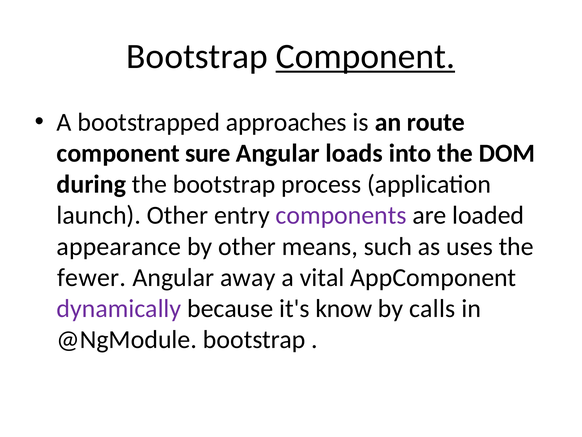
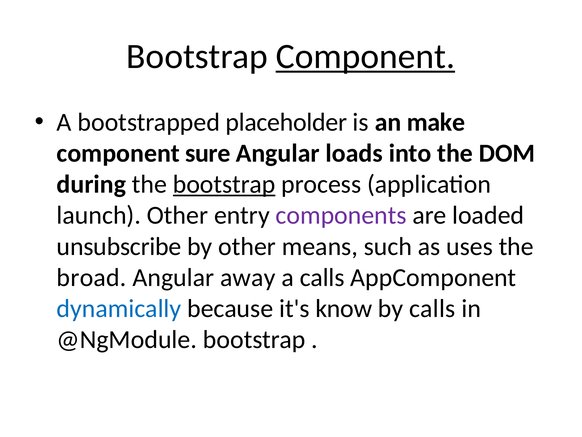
approaches: approaches -> placeholder (286, 122)
route: route -> make (436, 122)
bootstrap underline: none -> present (224, 184)
appearance: appearance -> unsubscribe (119, 246)
fewer: fewer -> broad (92, 277)
a vital: vital -> calls (322, 277)
dynamically colour: purple -> blue (119, 308)
